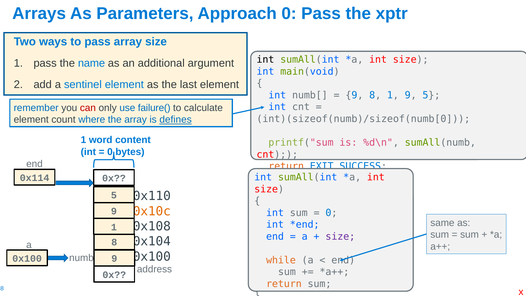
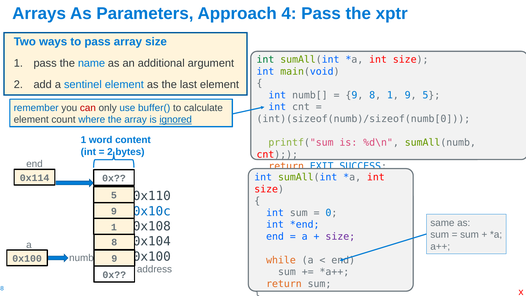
Approach 0: 0 -> 4 (289, 14)
int colour: black -> green (265, 60)
failure(: failure( -> buffer( (154, 108)
defines: defines -> ignored (176, 120)
0: 0 -> 2 (110, 152)
0x10c colour: orange -> blue (152, 211)
